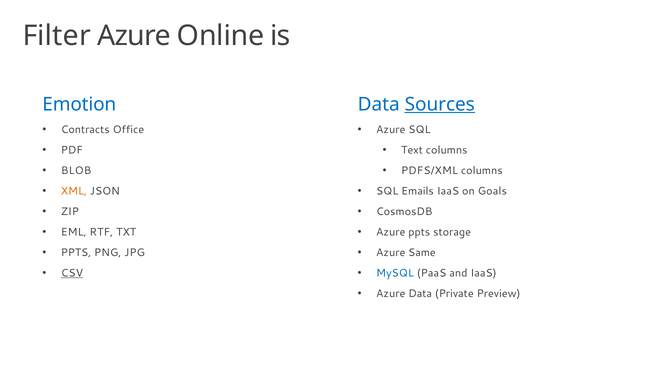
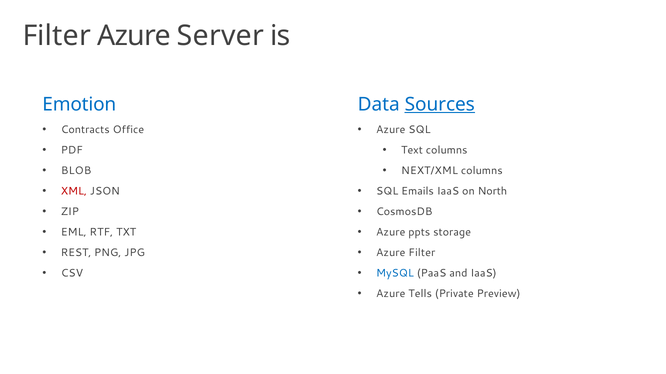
Online: Online -> Server (220, 36)
PDFS/XML: PDFS/XML -> NEXT/XML (429, 171)
XML colour: orange -> red (74, 191)
Goals: Goals -> North (492, 191)
PPTS: PPTS -> REST (76, 253)
Azure Same: Same -> Filter (422, 253)
CSV underline: present -> none (72, 274)
Azure Data: Data -> Tells (420, 294)
